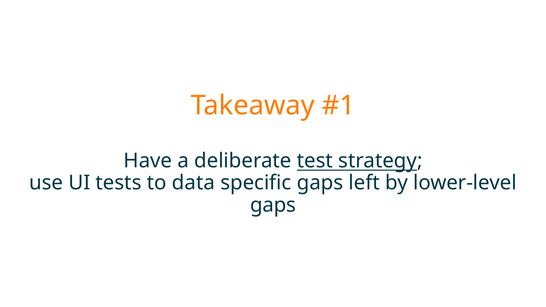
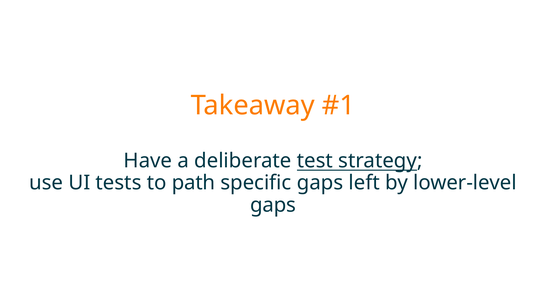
data: data -> path (194, 183)
